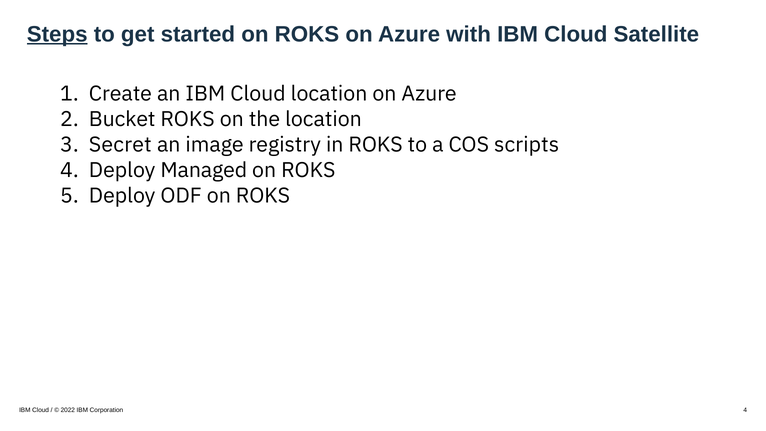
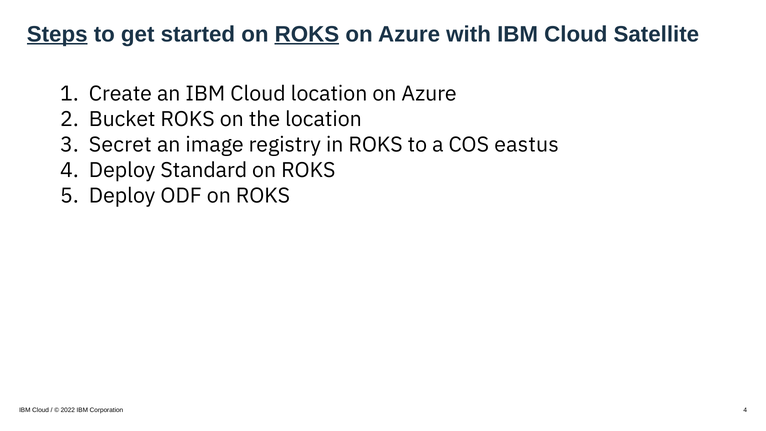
ROKS underline: none -> present (307, 34)
scripts: scripts -> eastus (527, 145)
Managed: Managed -> Standard (204, 170)
